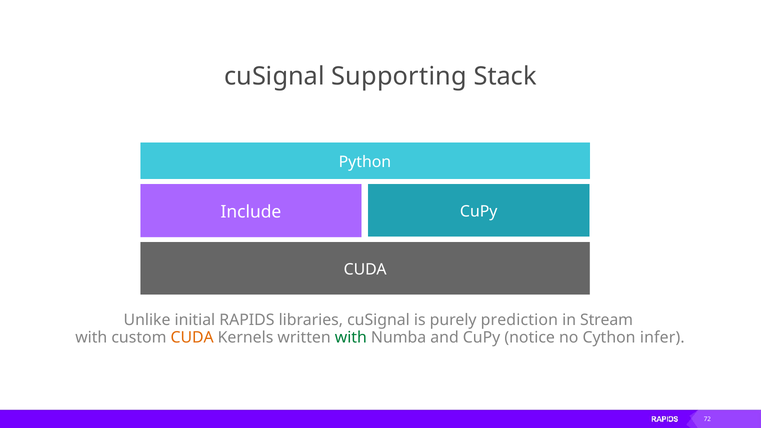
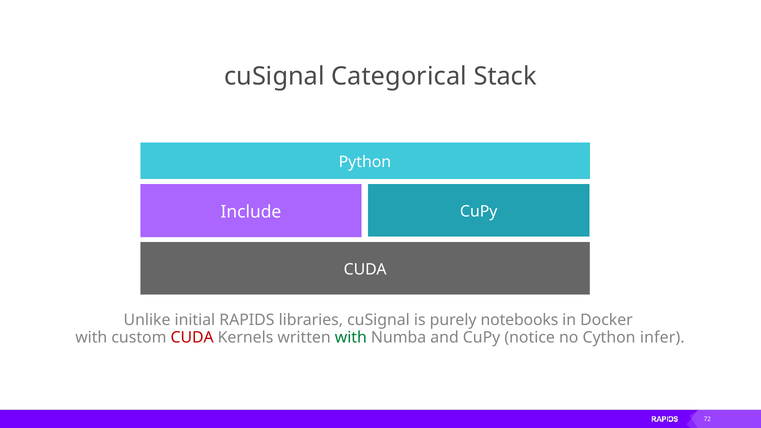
Supporting: Supporting -> Categorical (399, 76)
prediction: prediction -> notebooks (519, 320)
Stream: Stream -> Docker (606, 320)
CUDA colour: orange -> red (192, 337)
